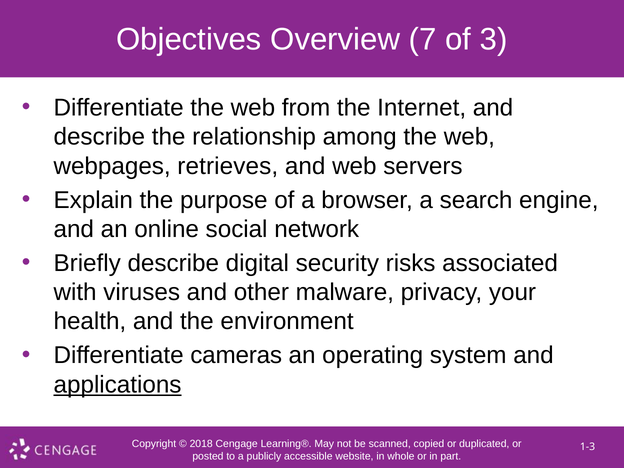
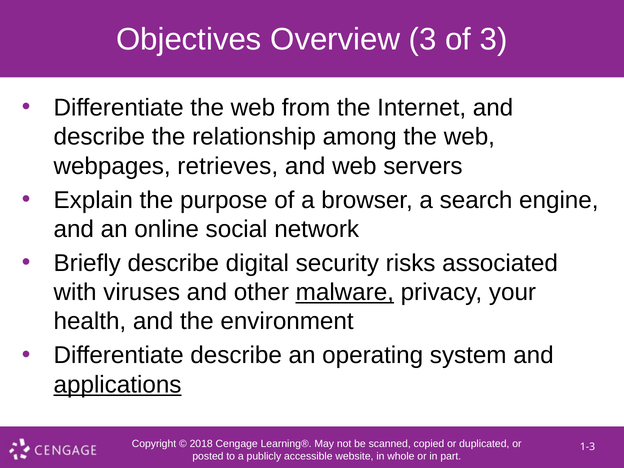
Overview 7: 7 -> 3 (423, 40)
malware underline: none -> present (345, 292)
Differentiate cameras: cameras -> describe (236, 355)
